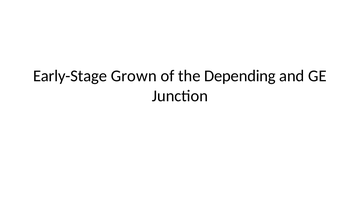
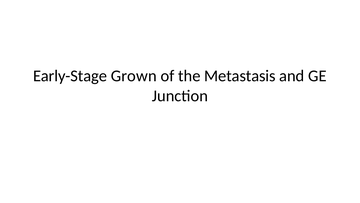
Depending: Depending -> Metastasis (240, 76)
